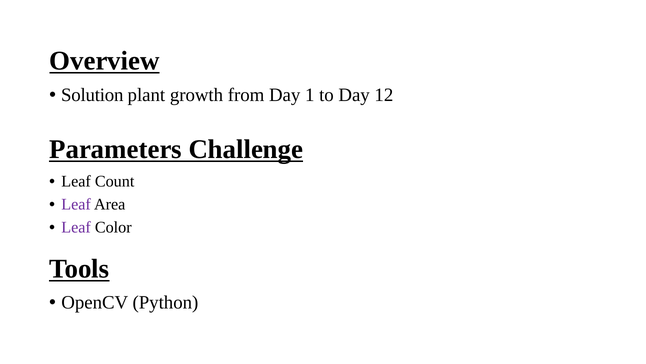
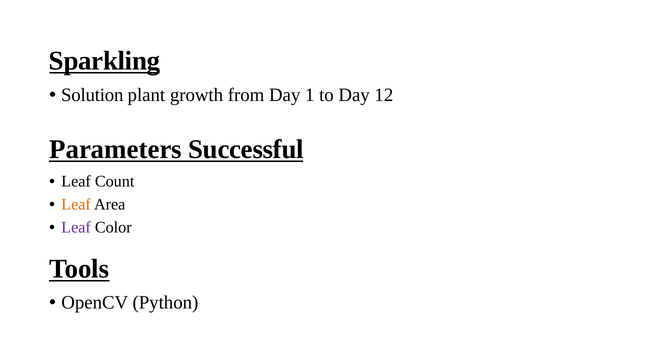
Overview: Overview -> Sparkling (105, 61)
Challenge: Challenge -> Successful (246, 149)
Leaf colour: purple -> orange (76, 204)
